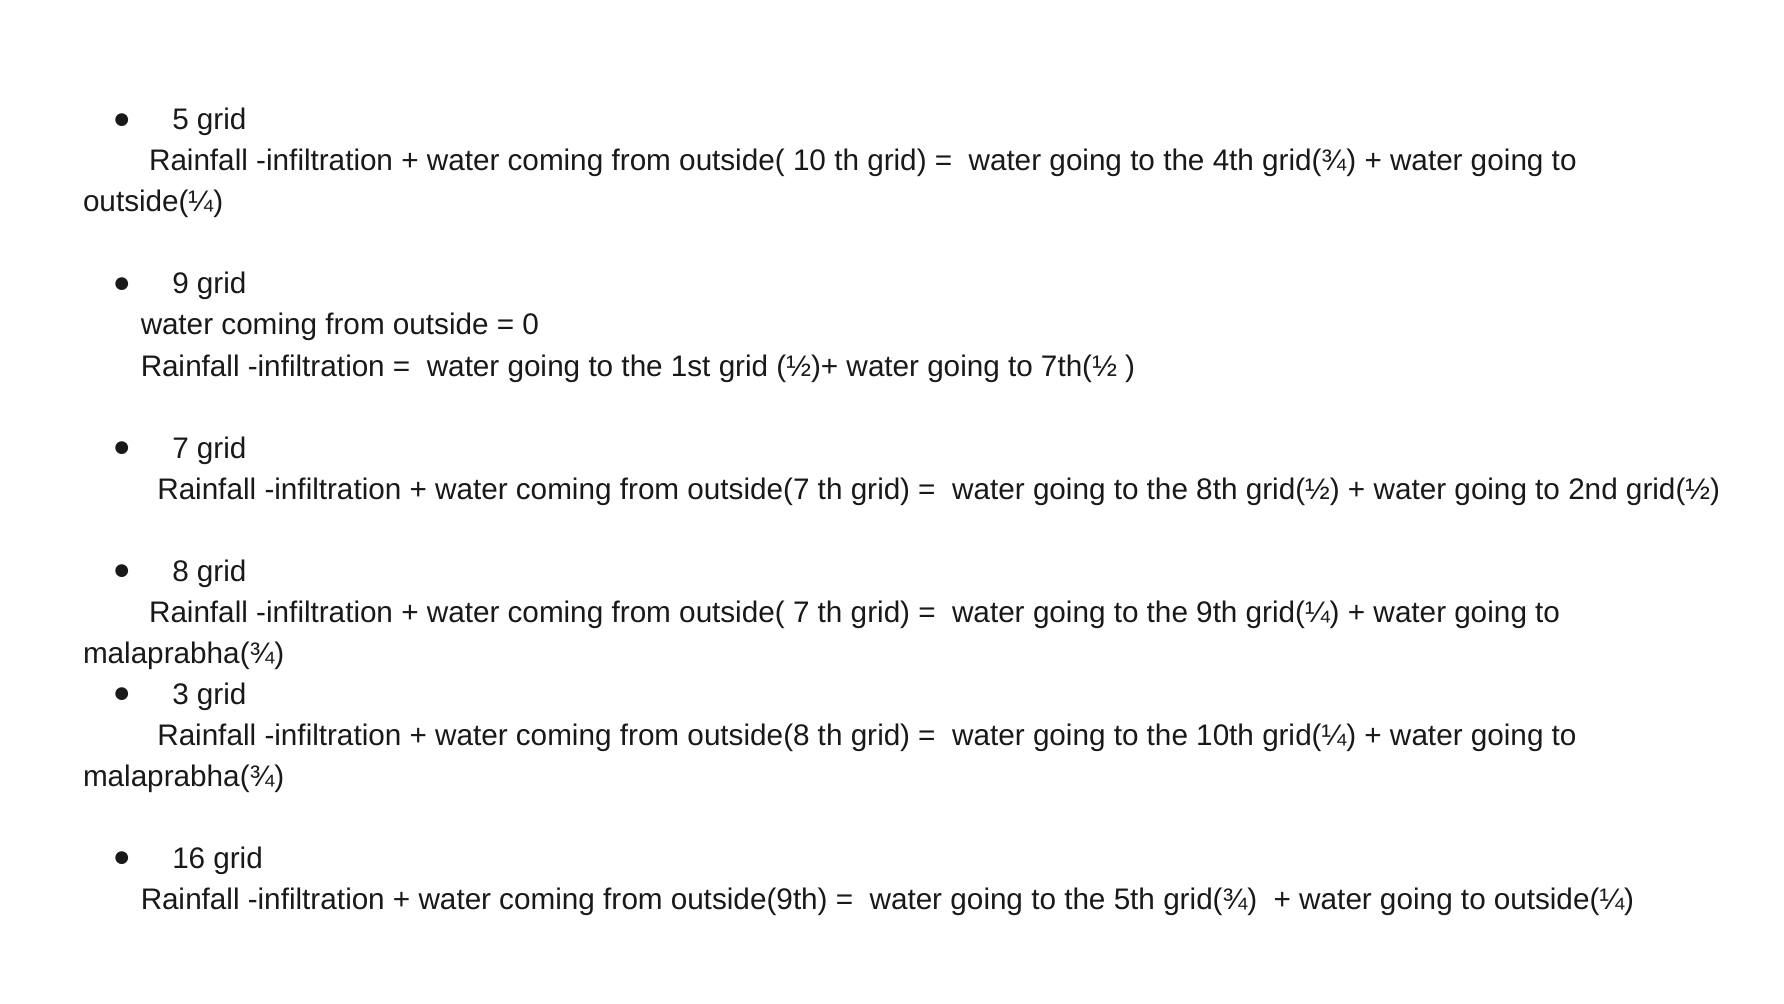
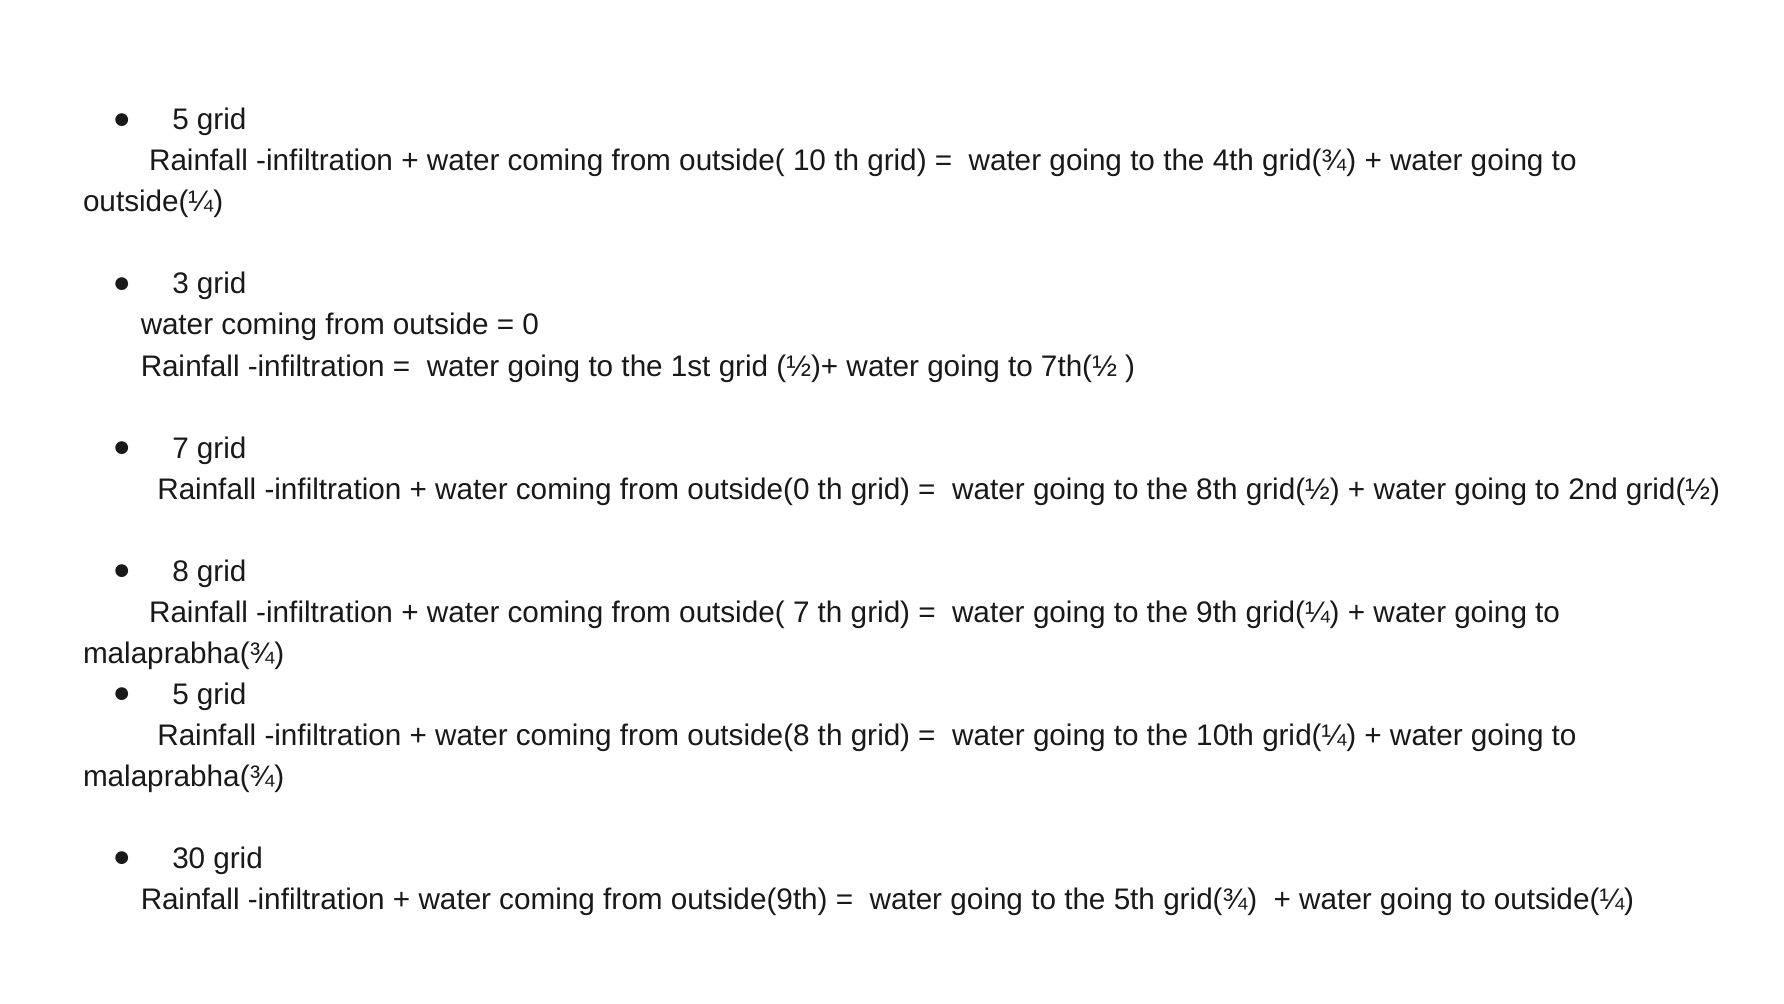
9: 9 -> 3 (181, 284)
outside(7: outside(7 -> outside(0 (749, 489)
3: 3 -> 5 (181, 694)
16: 16 -> 30 (189, 858)
